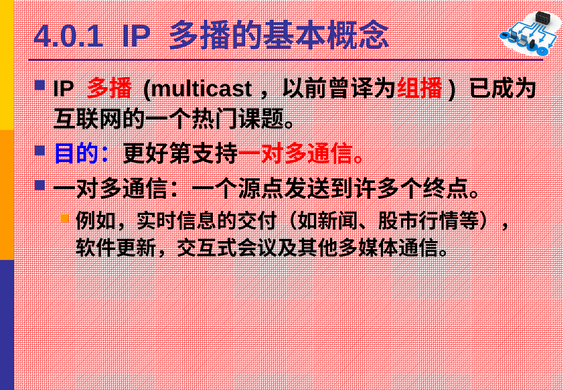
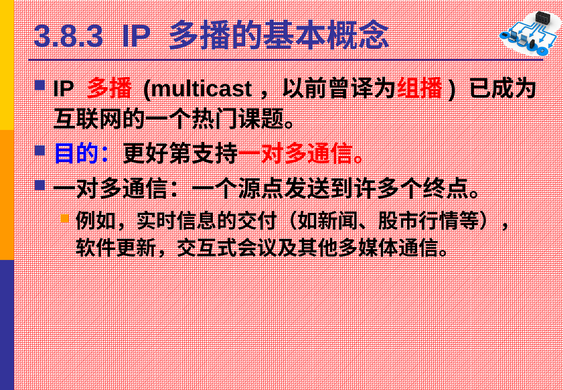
4.0.1: 4.0.1 -> 3.8.3 (69, 36)
